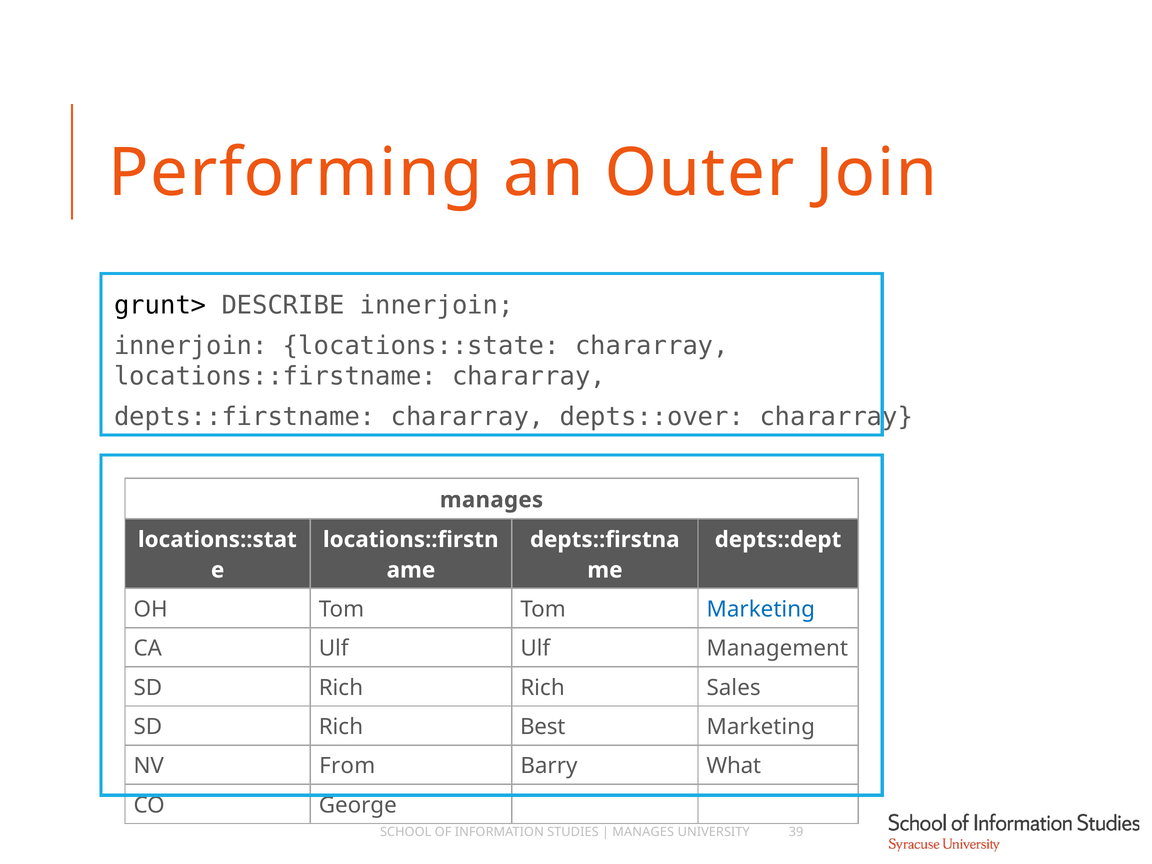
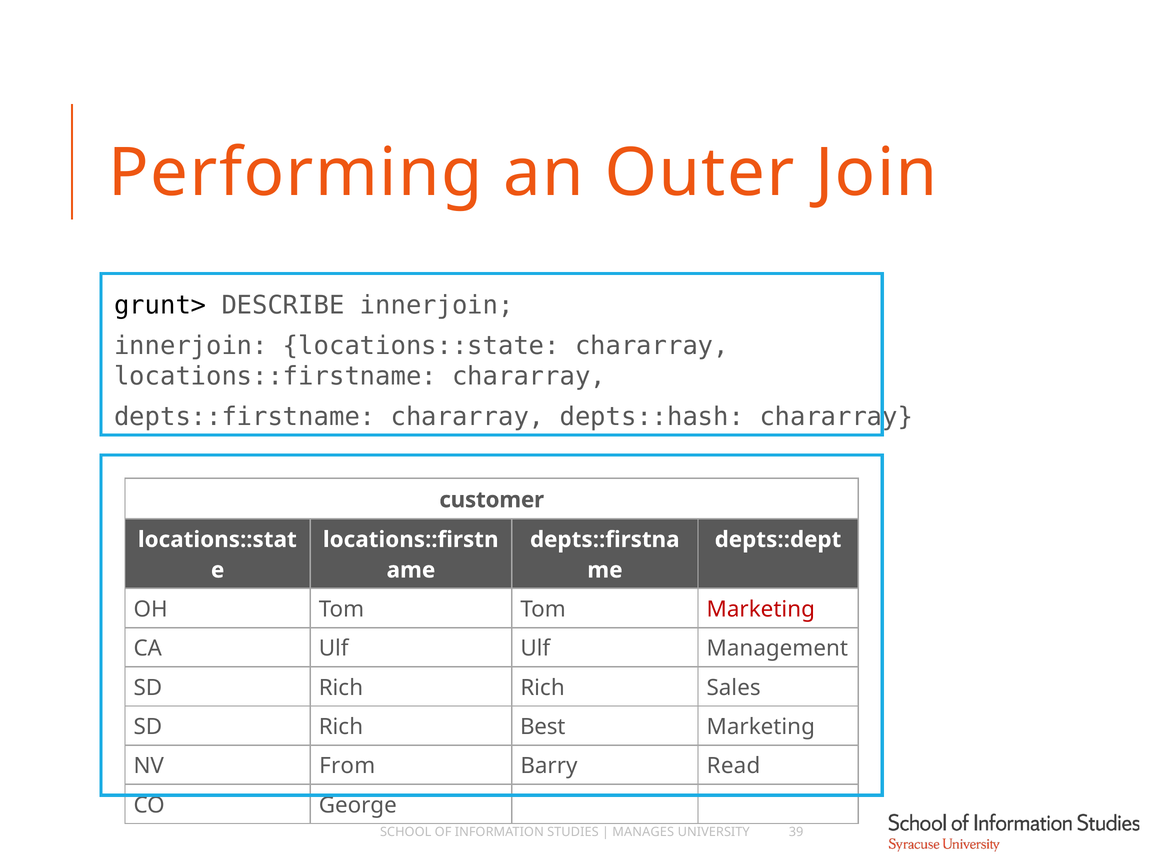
depts::over: depts::over -> depts::hash (652, 417)
manages: manages -> customer (492, 500)
Marketing colour: blue -> red (761, 609)
What: What -> Read (734, 766)
